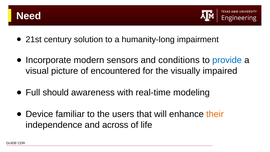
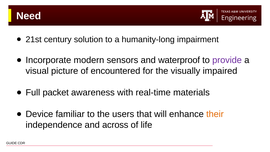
conditions: conditions -> waterproof (179, 60)
provide colour: blue -> purple (227, 60)
should: should -> packet (56, 92)
modeling: modeling -> materials (191, 92)
